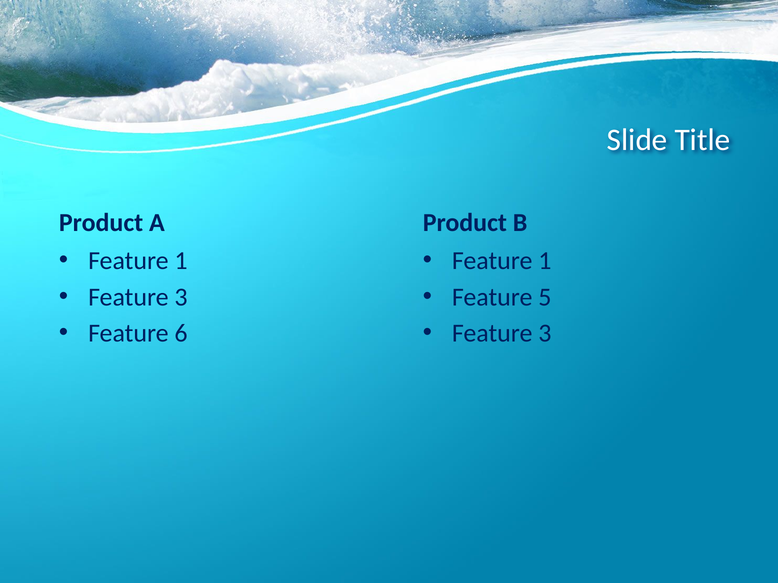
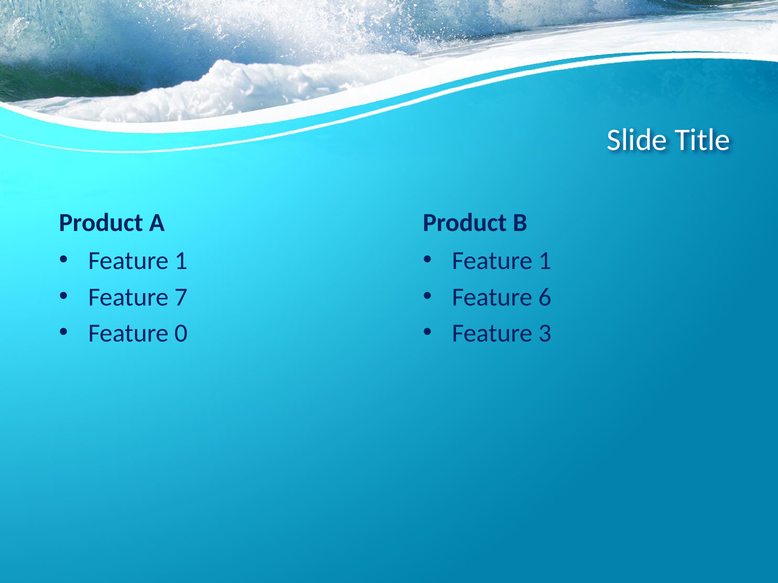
3: 3 -> 7 (181, 297)
5: 5 -> 6 (545, 297)
6: 6 -> 0 (181, 334)
